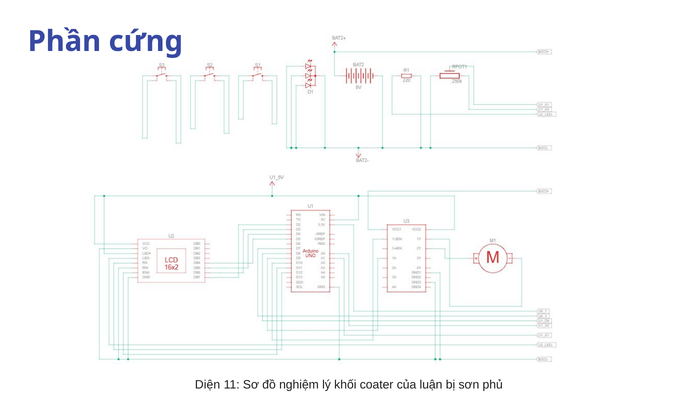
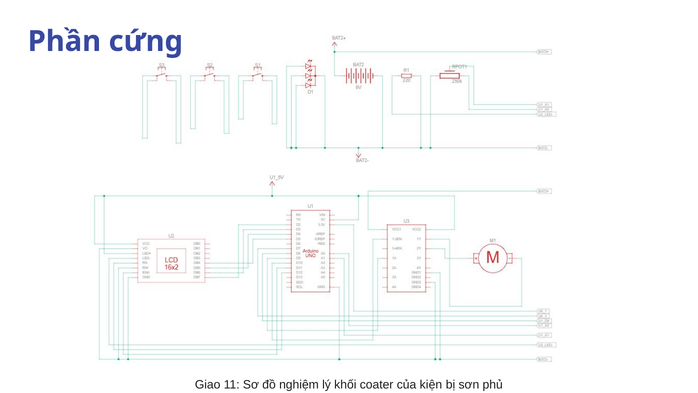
Diện: Diện -> Giao (208, 384)
luận: luận -> kiện (431, 384)
